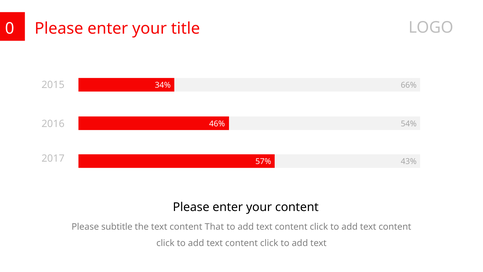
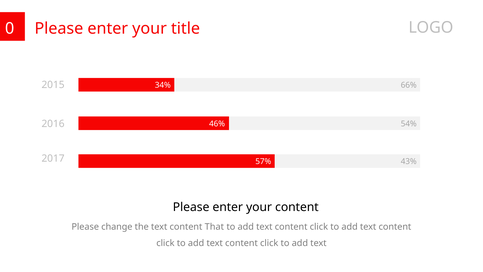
subtitle: subtitle -> change (117, 226)
